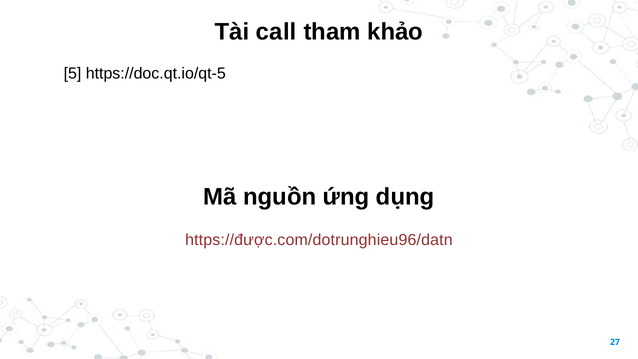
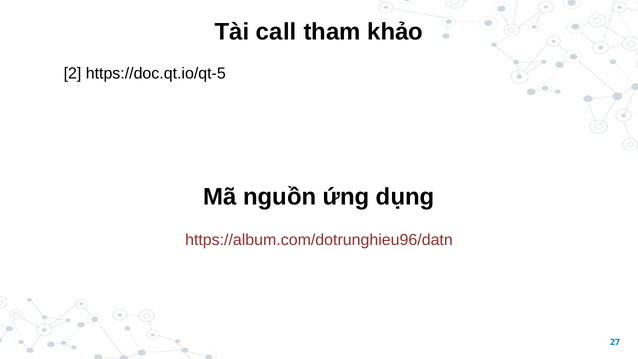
5: 5 -> 2 (73, 73)
https://được.com/dotrunghieu96/datn: https://được.com/dotrunghieu96/datn -> https://album.com/dotrunghieu96/datn (319, 240)
